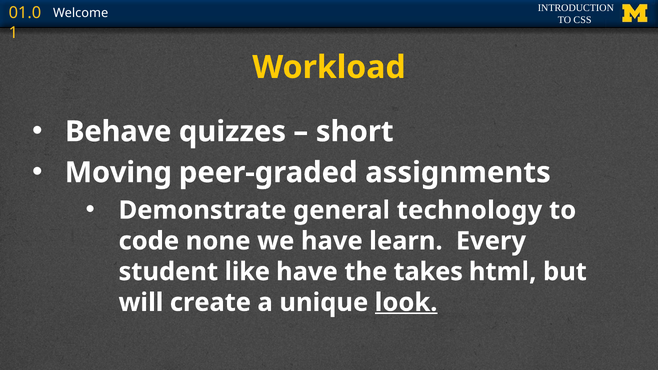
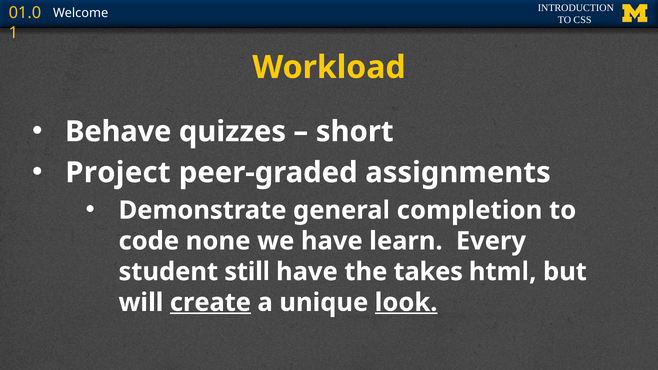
Moving: Moving -> Project (118, 173)
technology: technology -> completion (470, 210)
like: like -> still (247, 272)
create underline: none -> present (210, 303)
